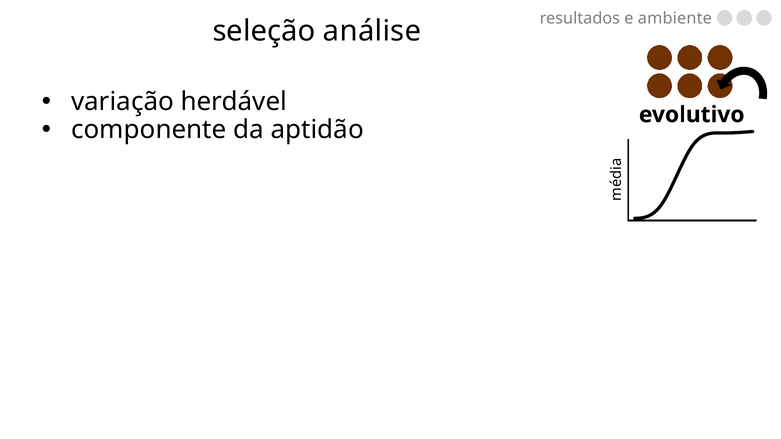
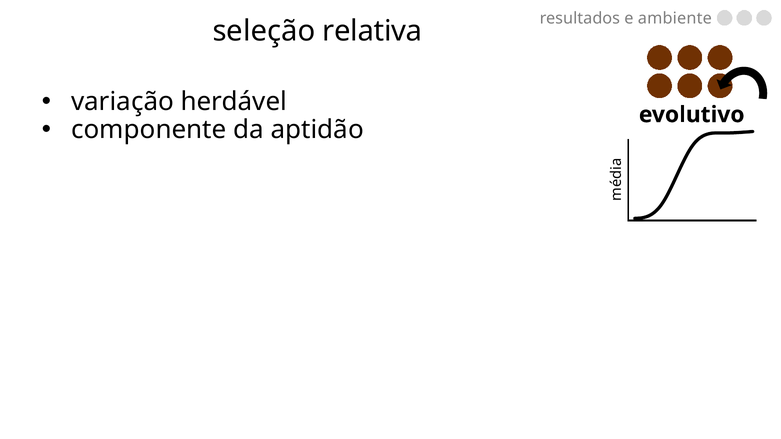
análise: análise -> relativa (372, 31)
